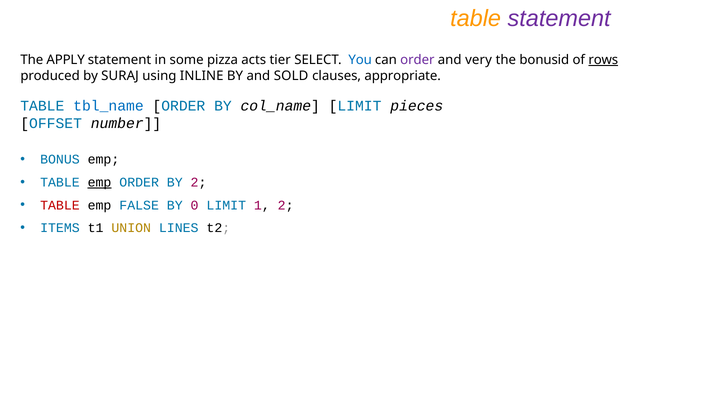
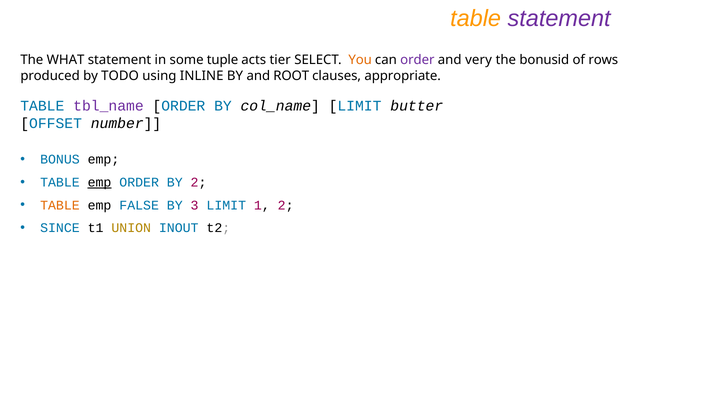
APPLY: APPLY -> WHAT (66, 60)
pizza: pizza -> tuple (223, 60)
You colour: blue -> orange (360, 60)
rows underline: present -> none (603, 60)
SURAJ: SURAJ -> TODO (120, 76)
SOLD: SOLD -> ROOT (291, 76)
tbl_name colour: blue -> purple (108, 106)
pieces: pieces -> butter (417, 106)
TABLE colour: red -> orange (60, 205)
0: 0 -> 3 (195, 205)
ITEMS: ITEMS -> SINCE (60, 228)
LINES: LINES -> INOUT (179, 228)
